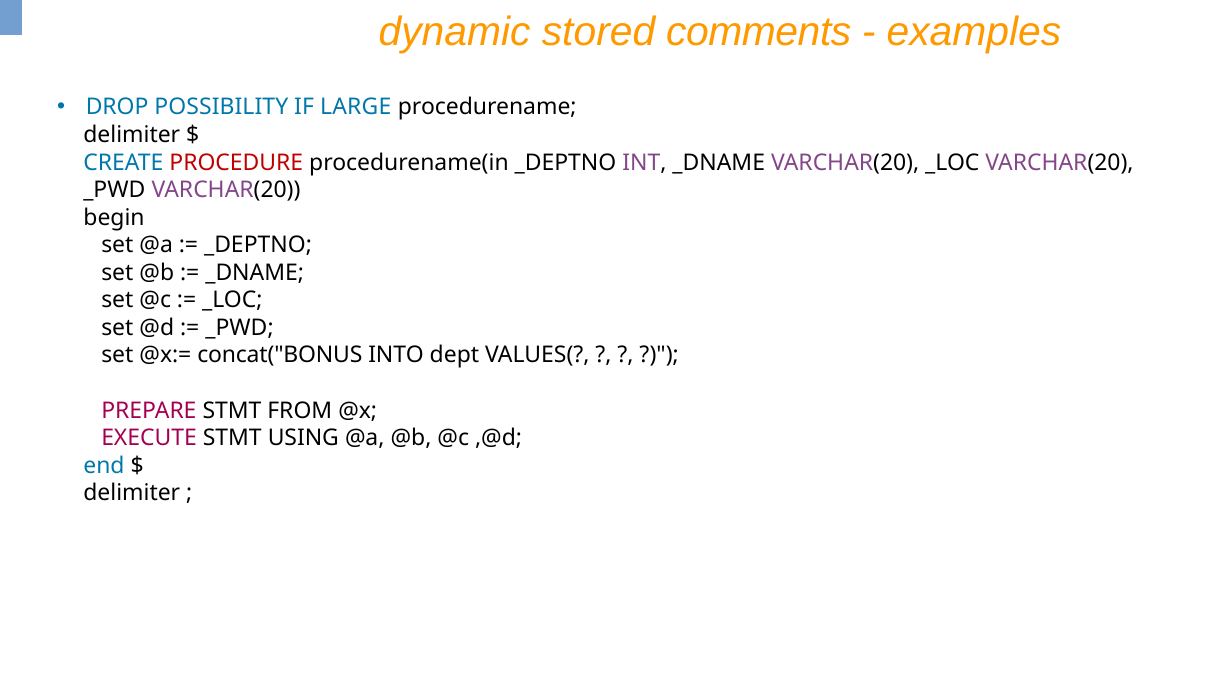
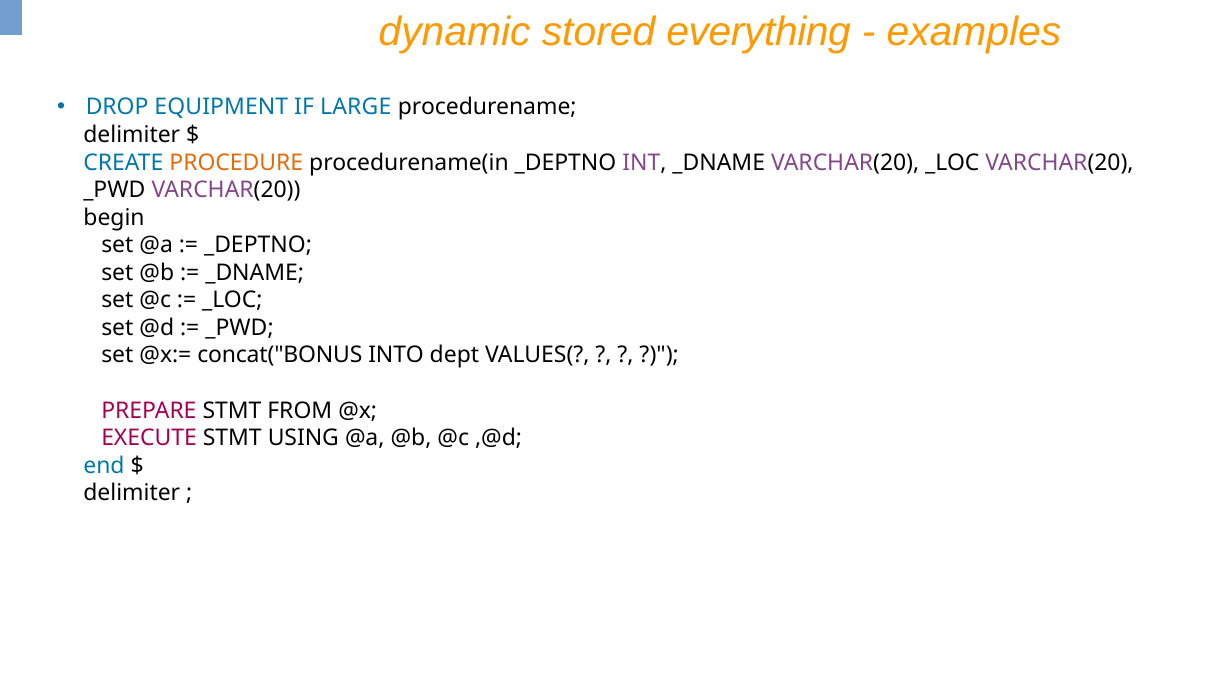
comments: comments -> everything (759, 32)
POSSIBILITY: POSSIBILITY -> EQUIPMENT (221, 107)
PROCEDURE colour: red -> orange (236, 162)
